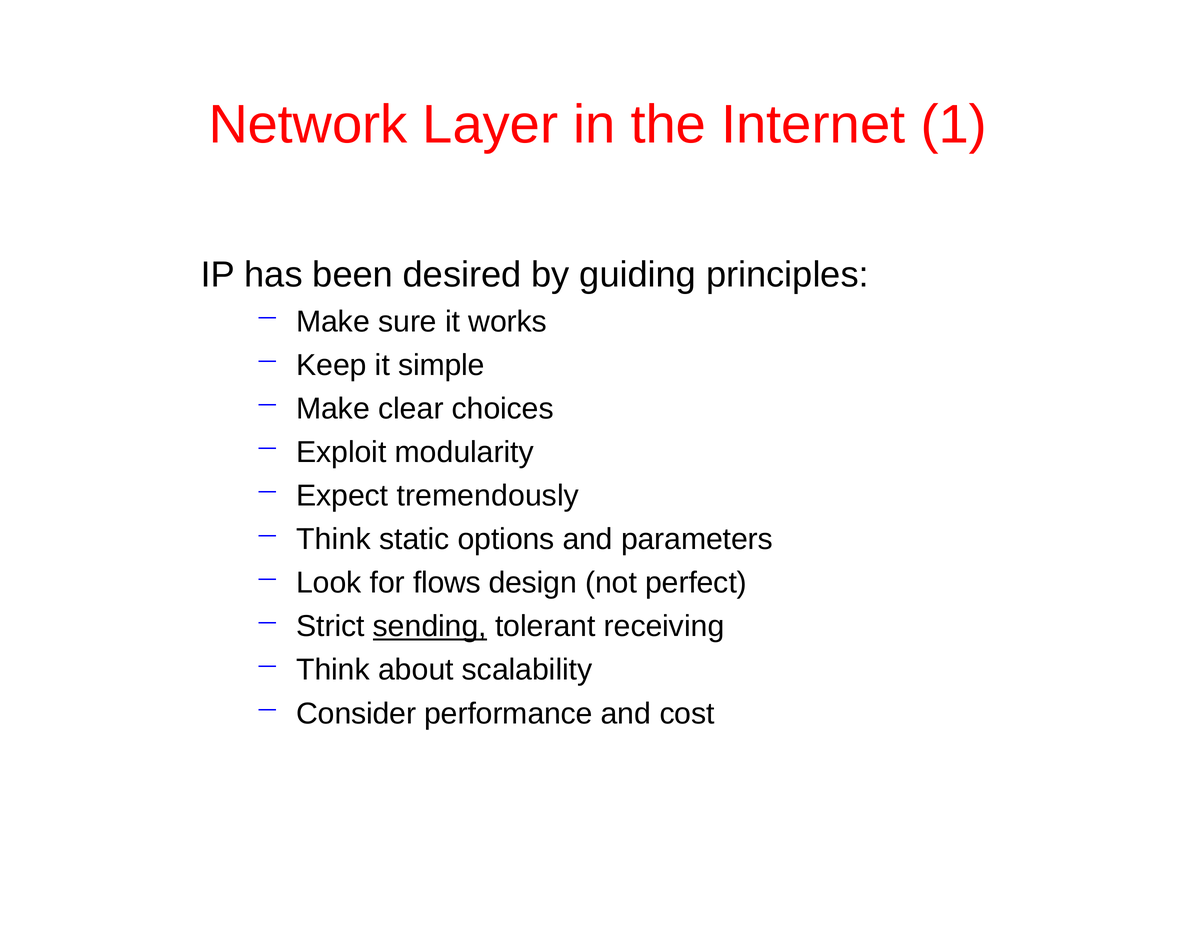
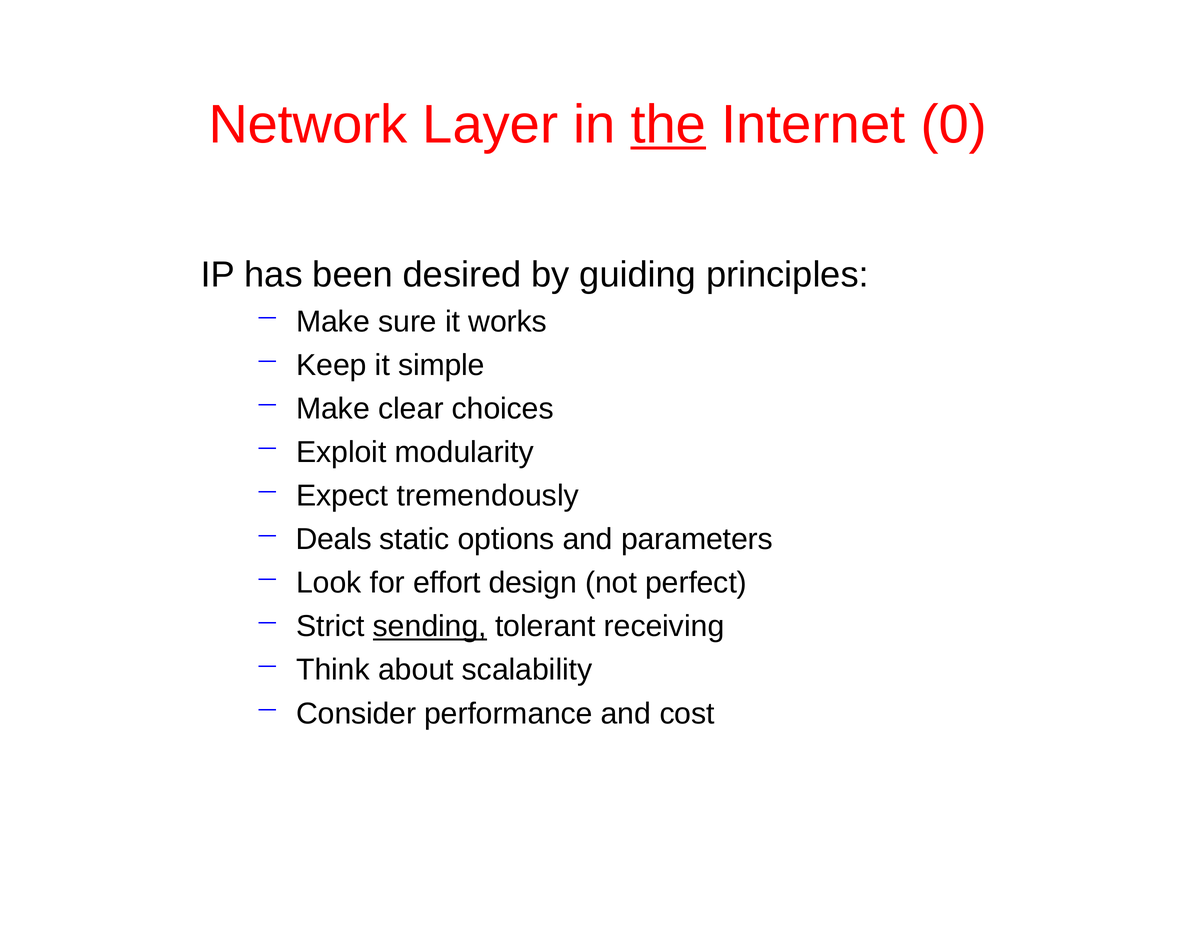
the underline: none -> present (668, 125)
1: 1 -> 0 (954, 125)
Think: Think -> Deals (334, 539)
flows: flows -> effort (447, 583)
